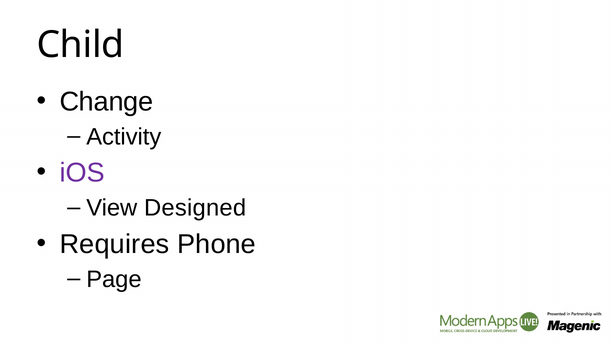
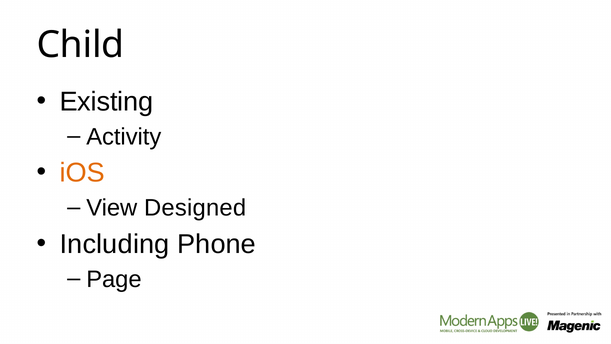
Change: Change -> Existing (106, 101)
iOS colour: purple -> orange (82, 173)
Requires: Requires -> Including (115, 244)
